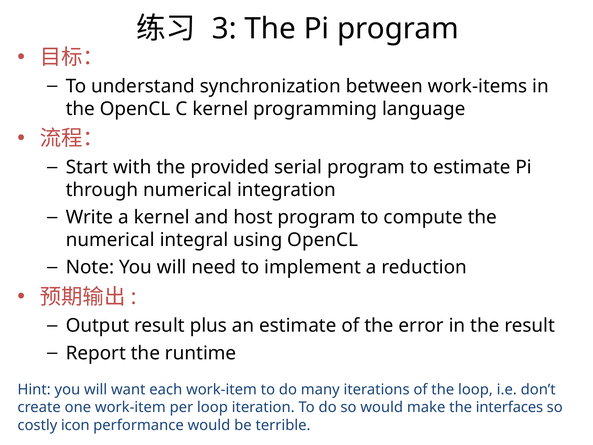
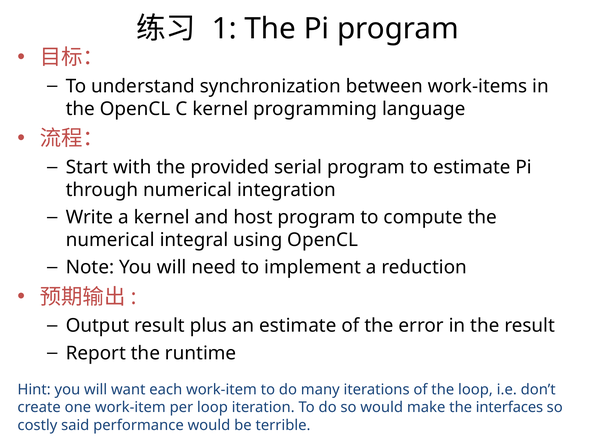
3: 3 -> 1 (224, 29)
icon: icon -> said (75, 425)
